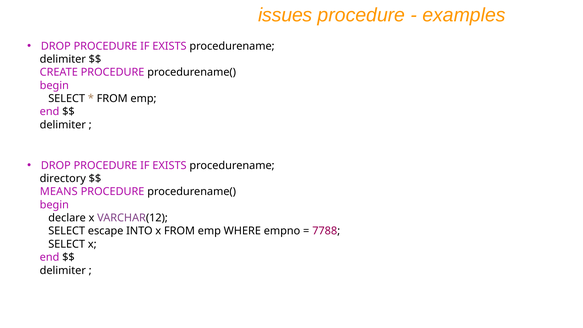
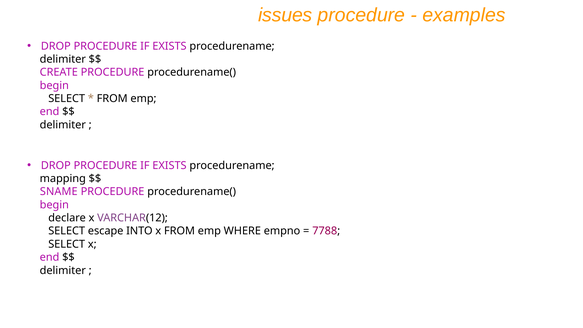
directory: directory -> mapping (63, 179)
MEANS: MEANS -> SNAME (59, 192)
